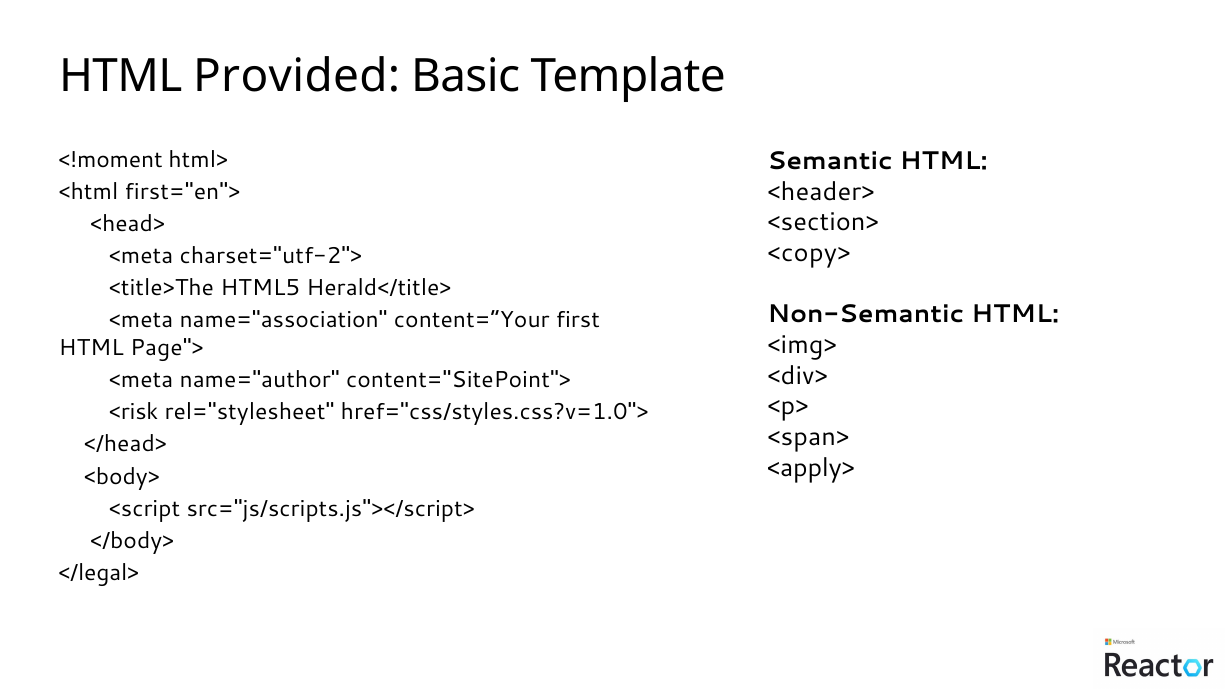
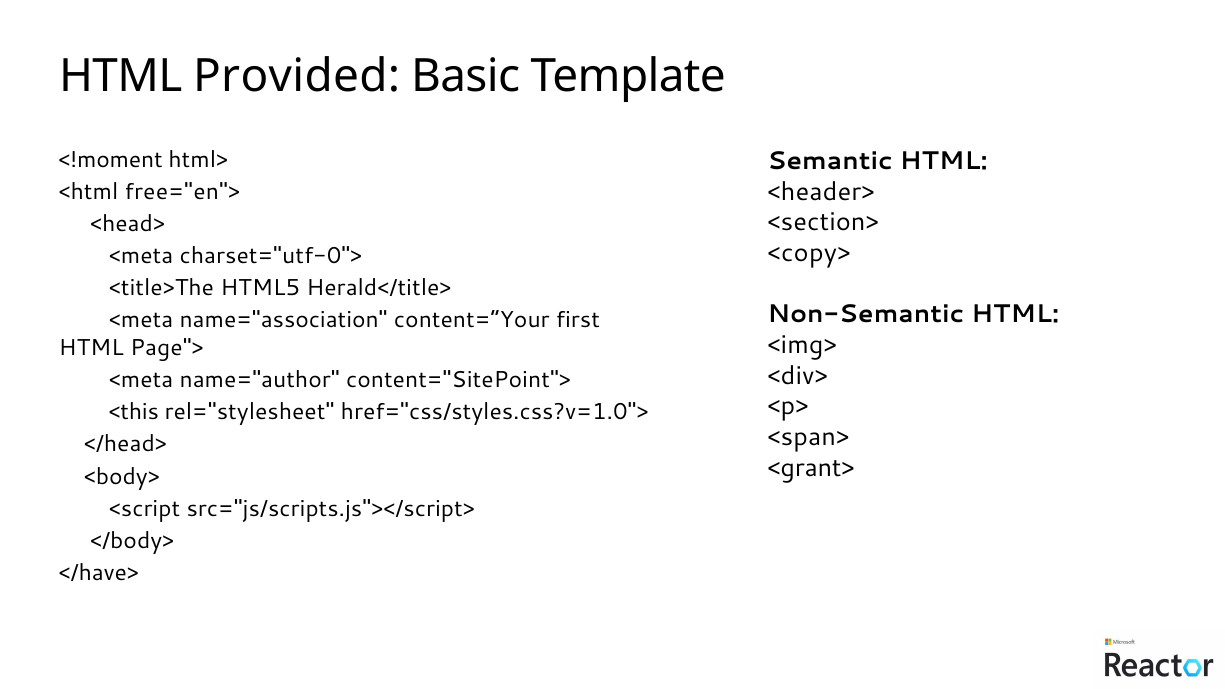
first="en">: first="en"> -> free="en"> (182, 192)
charset="utf-2">: charset="utf-2"> -> charset="utf-0"> (271, 256)
<risk: <risk -> <this (134, 412)
<apply>: <apply> -> <grant> (811, 468)
</legal>: </legal> -> </have> (99, 573)
